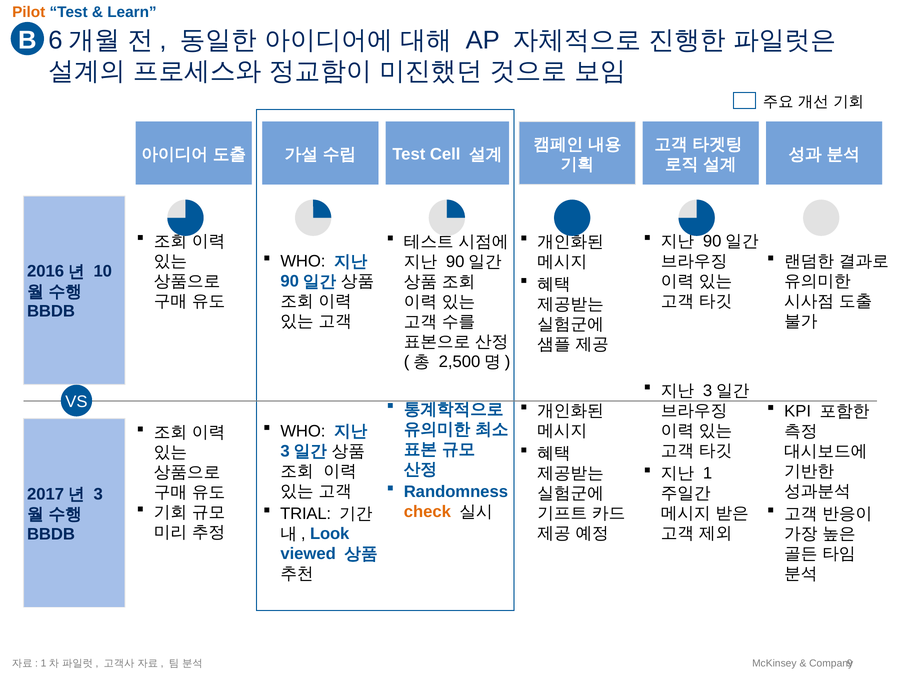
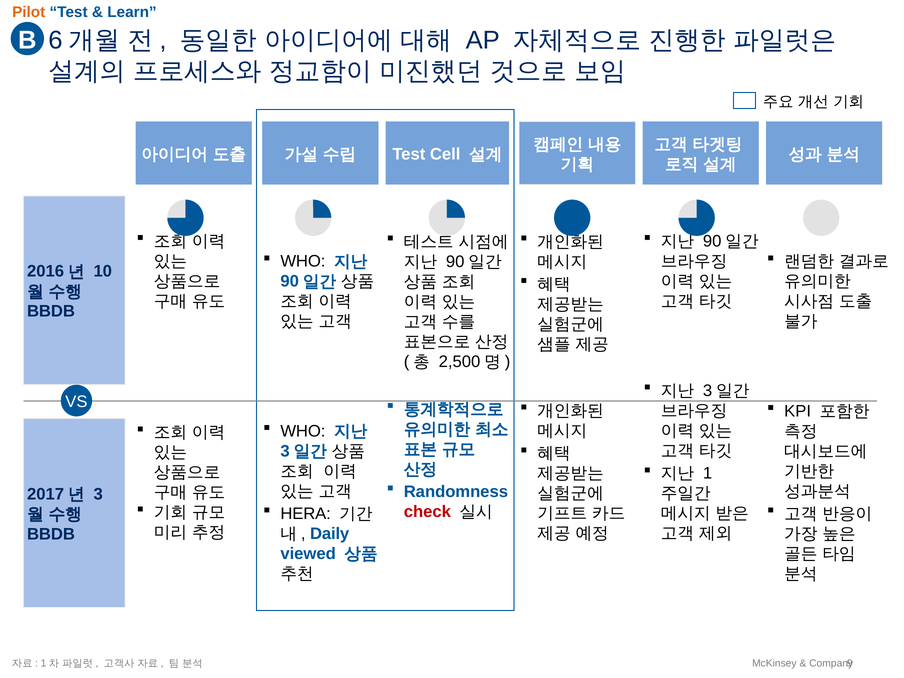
check colour: orange -> red (427, 512)
TRIAL: TRIAL -> HERA (306, 514)
Look: Look -> Daily (330, 534)
